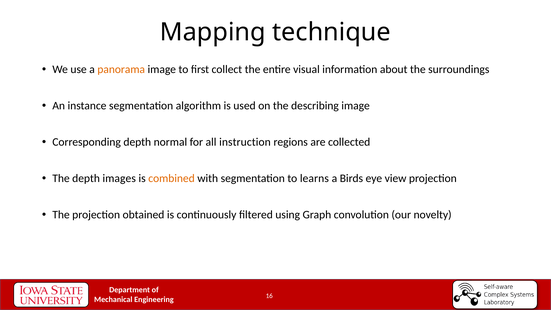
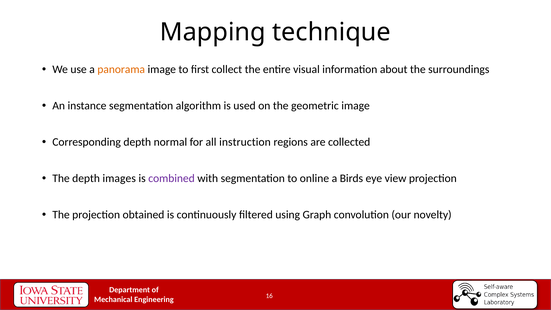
describing: describing -> geometric (315, 106)
combined colour: orange -> purple (172, 178)
learns: learns -> online (314, 178)
